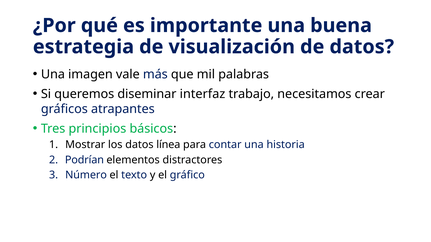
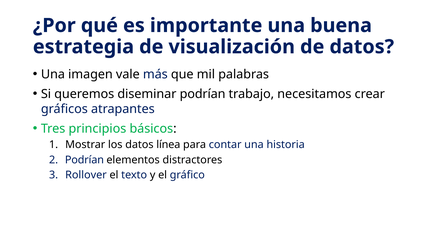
diseminar interfaz: interfaz -> podrían (203, 94)
Número: Número -> Rollover (86, 175)
